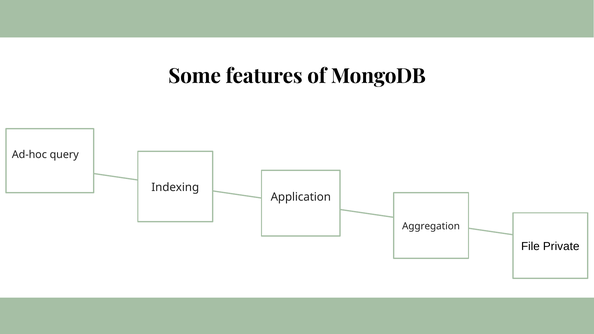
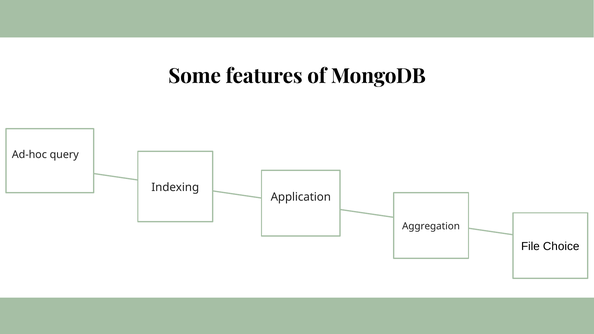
Private: Private -> Choice (561, 247)
